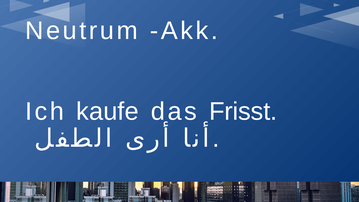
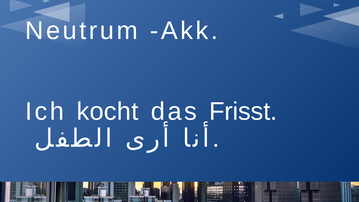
kaufe: kaufe -> kocht (107, 111)
